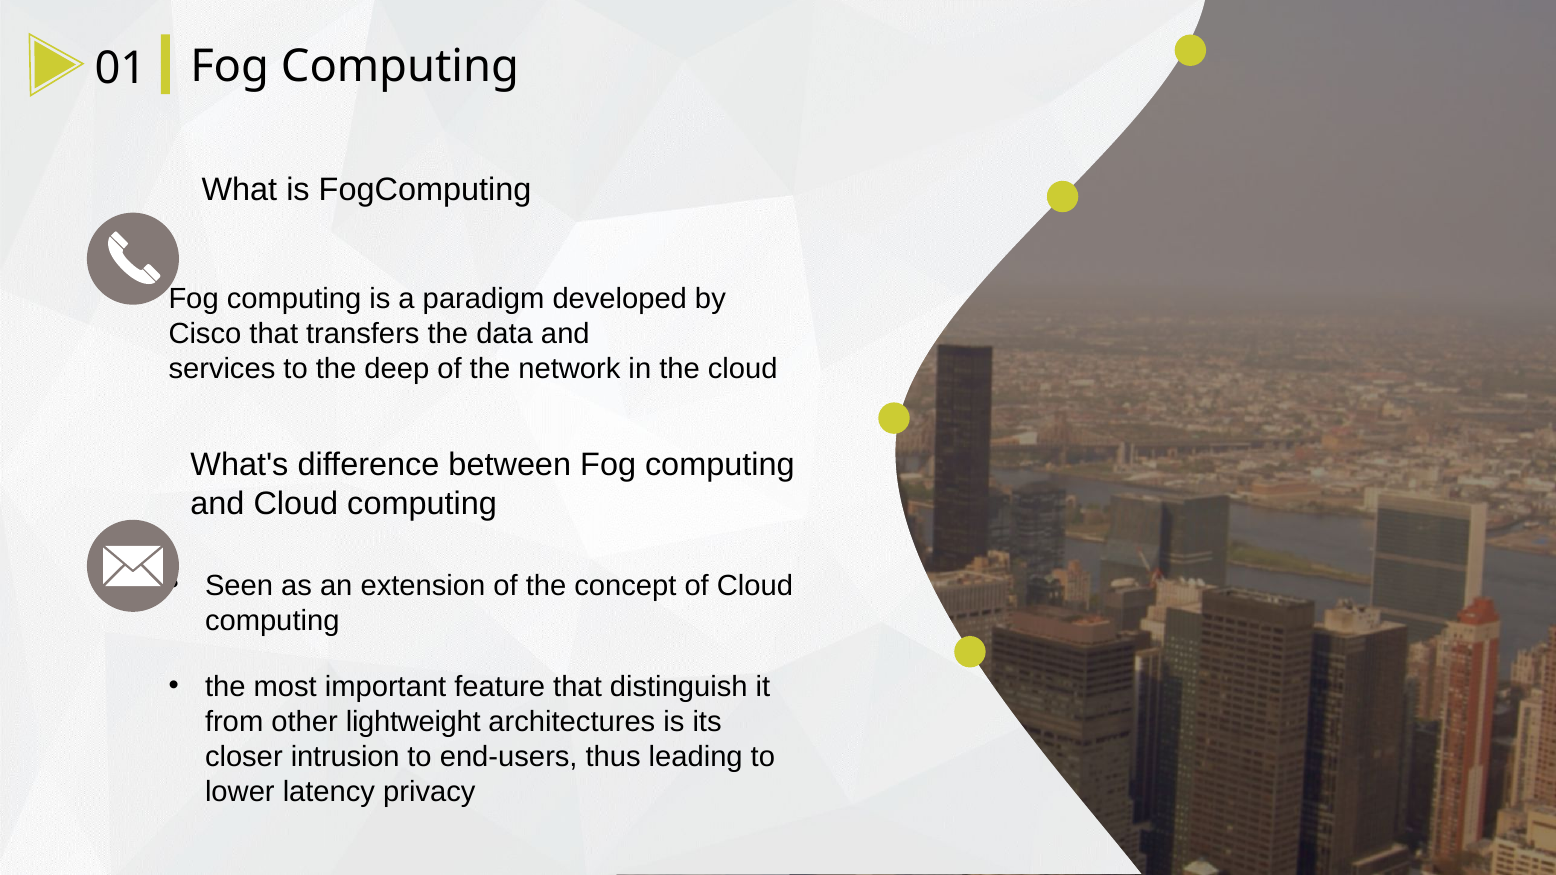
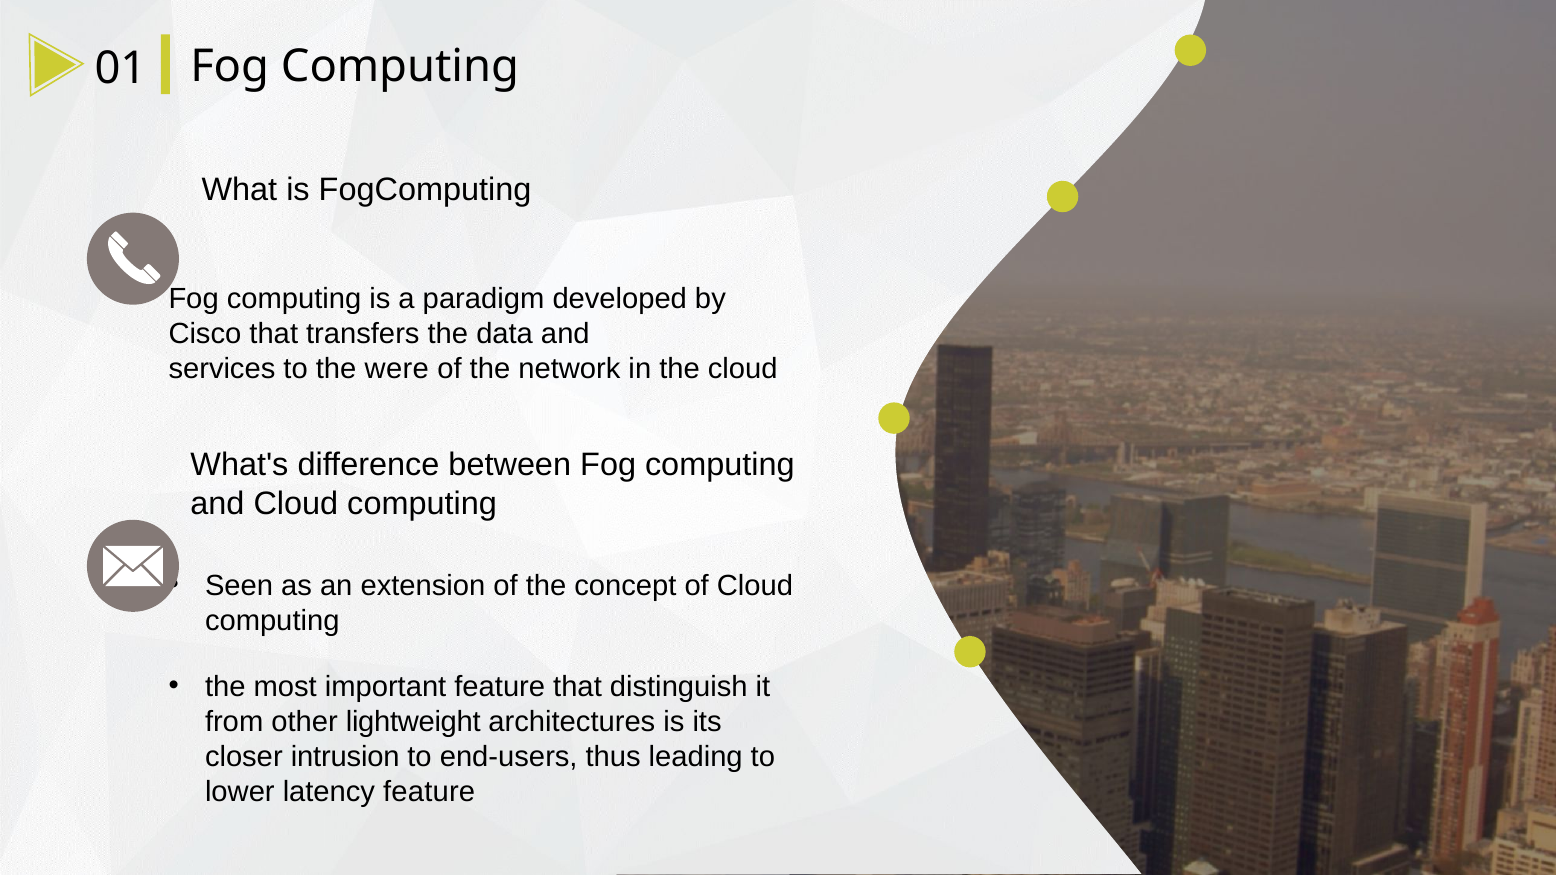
deep: deep -> were (397, 369)
latency privacy: privacy -> feature (429, 792)
